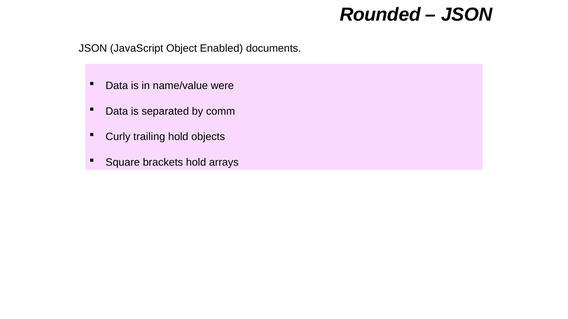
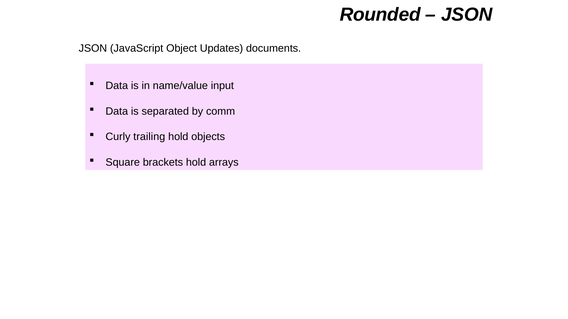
Enabled: Enabled -> Updates (222, 48)
were: were -> input (222, 86)
